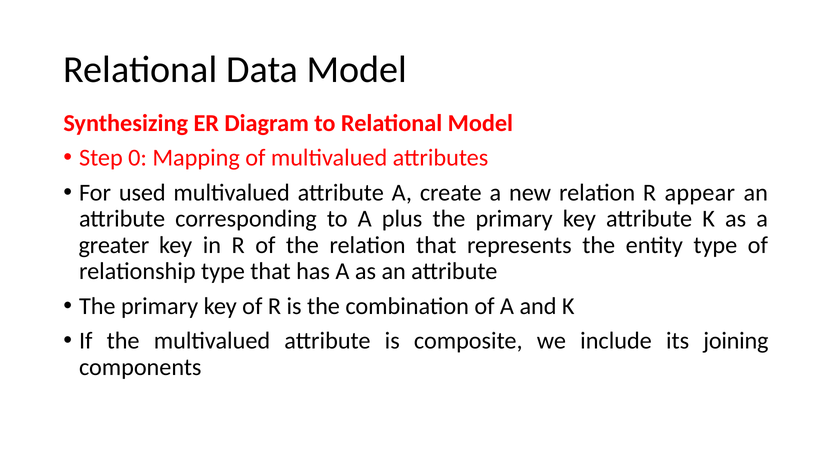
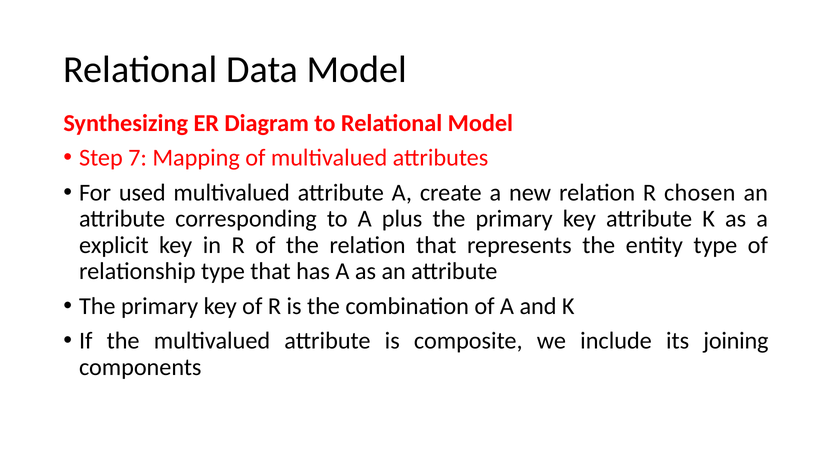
0: 0 -> 7 (138, 158)
appear: appear -> chosen (700, 193)
greater: greater -> explicit (114, 245)
